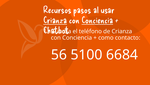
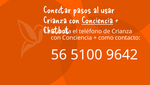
Recursos: Recursos -> Conectar (57, 10)
Crianza underline: present -> none (55, 20)
6684: 6684 -> 9642 (122, 54)
